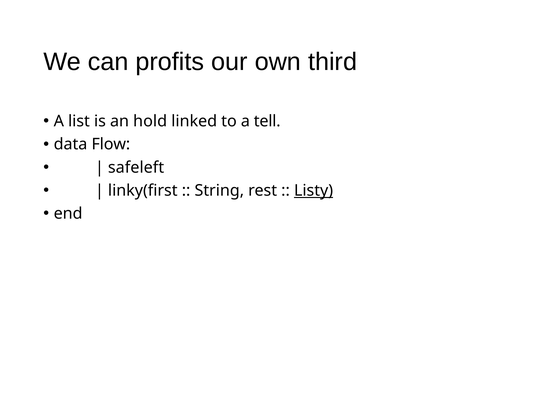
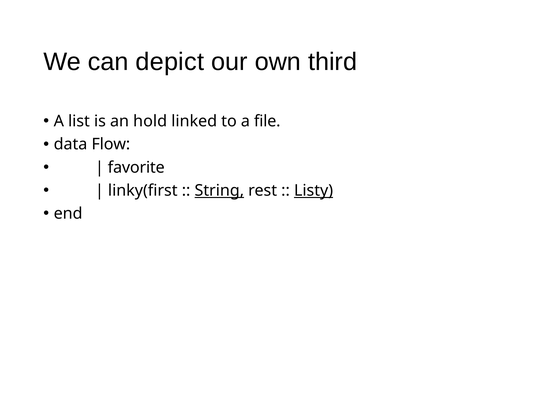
profits: profits -> depict (170, 62)
tell: tell -> file (267, 121)
safeleft: safeleft -> favorite (136, 168)
String underline: none -> present (219, 191)
